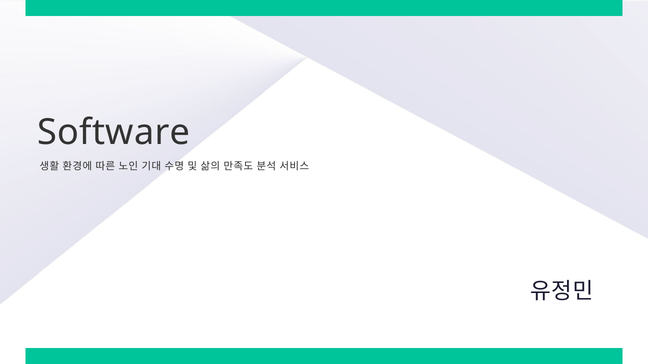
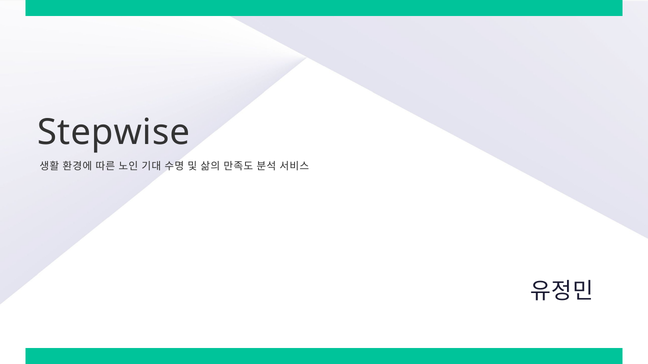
Software: Software -> Stepwise (114, 133)
